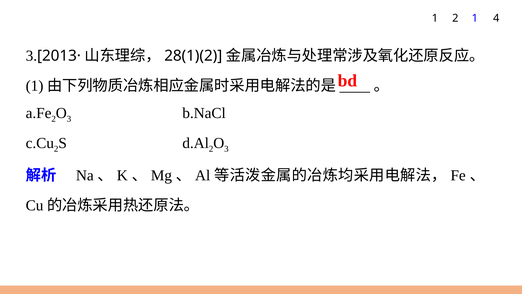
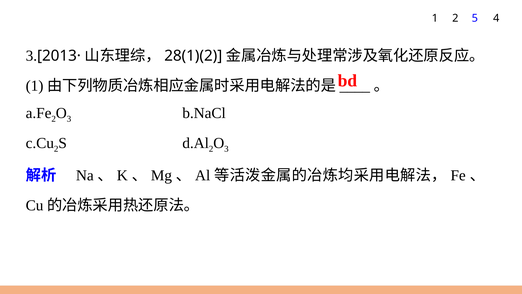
2 1: 1 -> 5 (475, 18)
